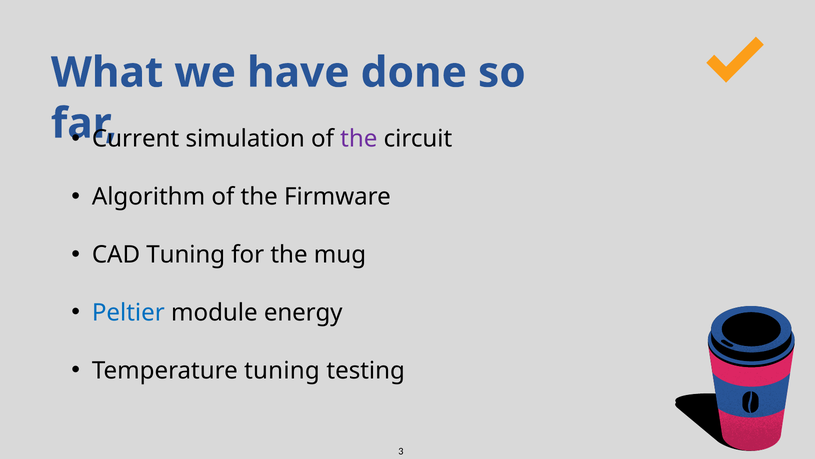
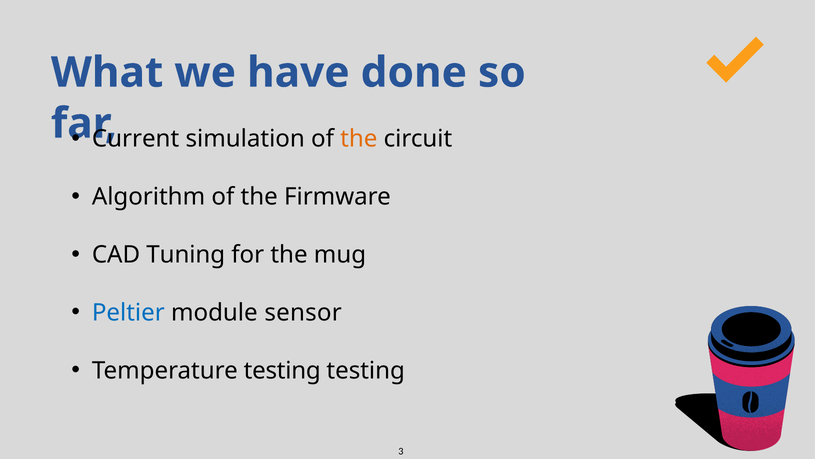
the colour: purple -> orange (359, 139)
energy: energy -> sensor (303, 312)
Temperature tuning: tuning -> testing (282, 370)
